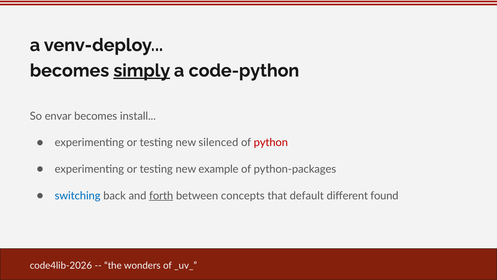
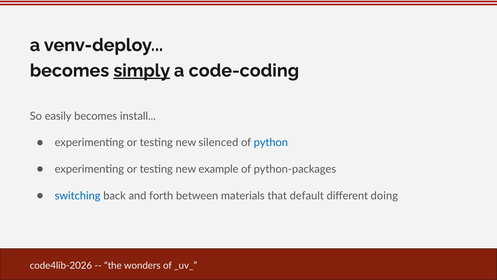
code-python: code-python -> code-coding (244, 71)
envar: envar -> easily (58, 116)
python colour: red -> blue (271, 142)
forth underline: present -> none (161, 195)
concepts: concepts -> materials (243, 195)
found: found -> doing (384, 195)
